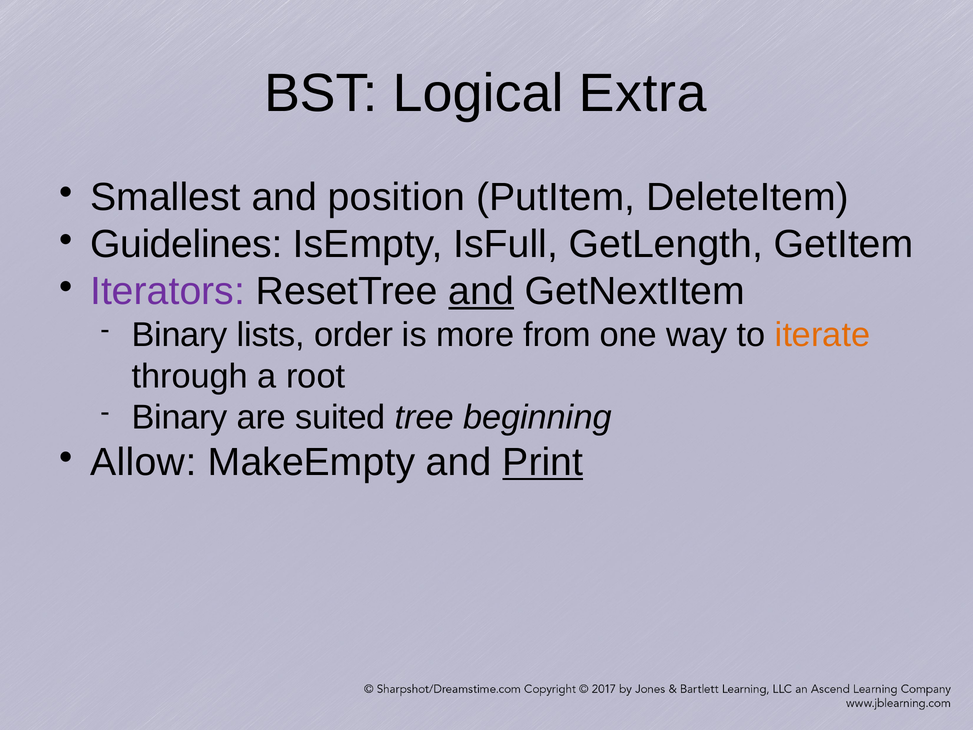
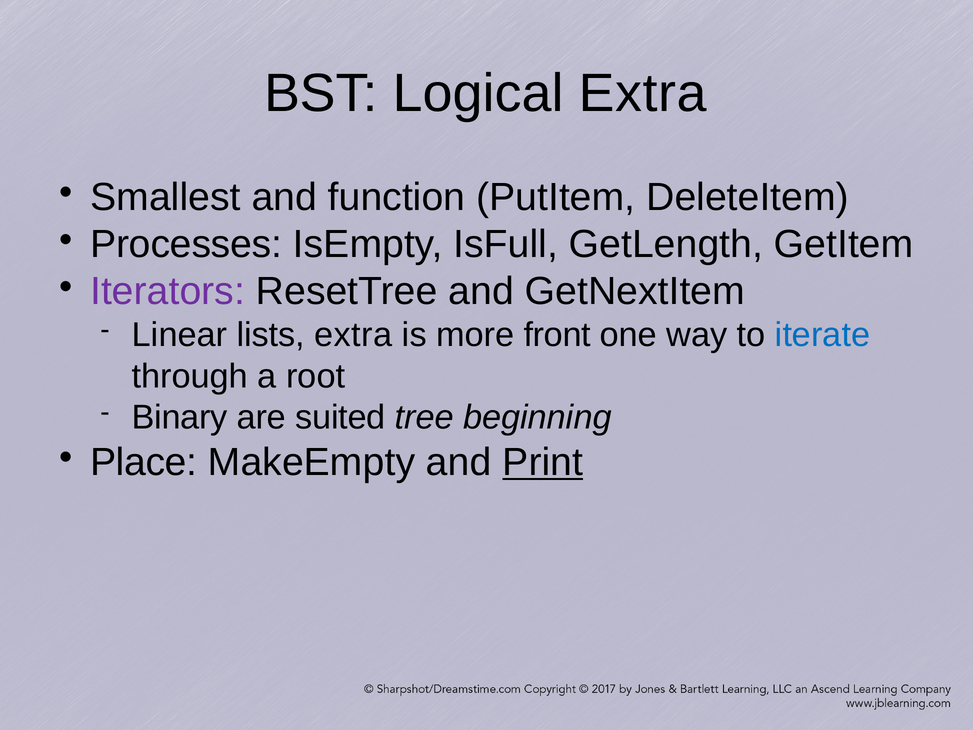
position: position -> function (397, 197)
Guidelines: Guidelines -> Processes (186, 244)
and underline: present -> none (481, 291)
Binary: Binary -> Linear (179, 335)
lists order: order -> extra (353, 335)
from: from -> front (557, 335)
iterate colour: orange -> blue (822, 335)
Allow: Allow -> Place (144, 462)
